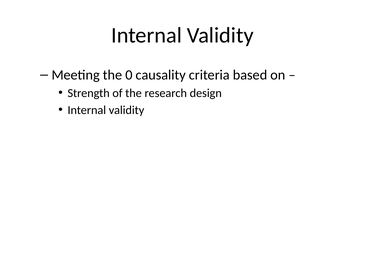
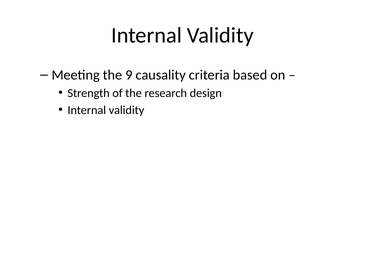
0: 0 -> 9 (129, 75)
